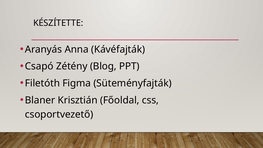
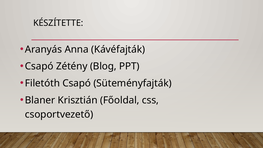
Filetóth Figma: Figma -> Csapó (77, 83)
